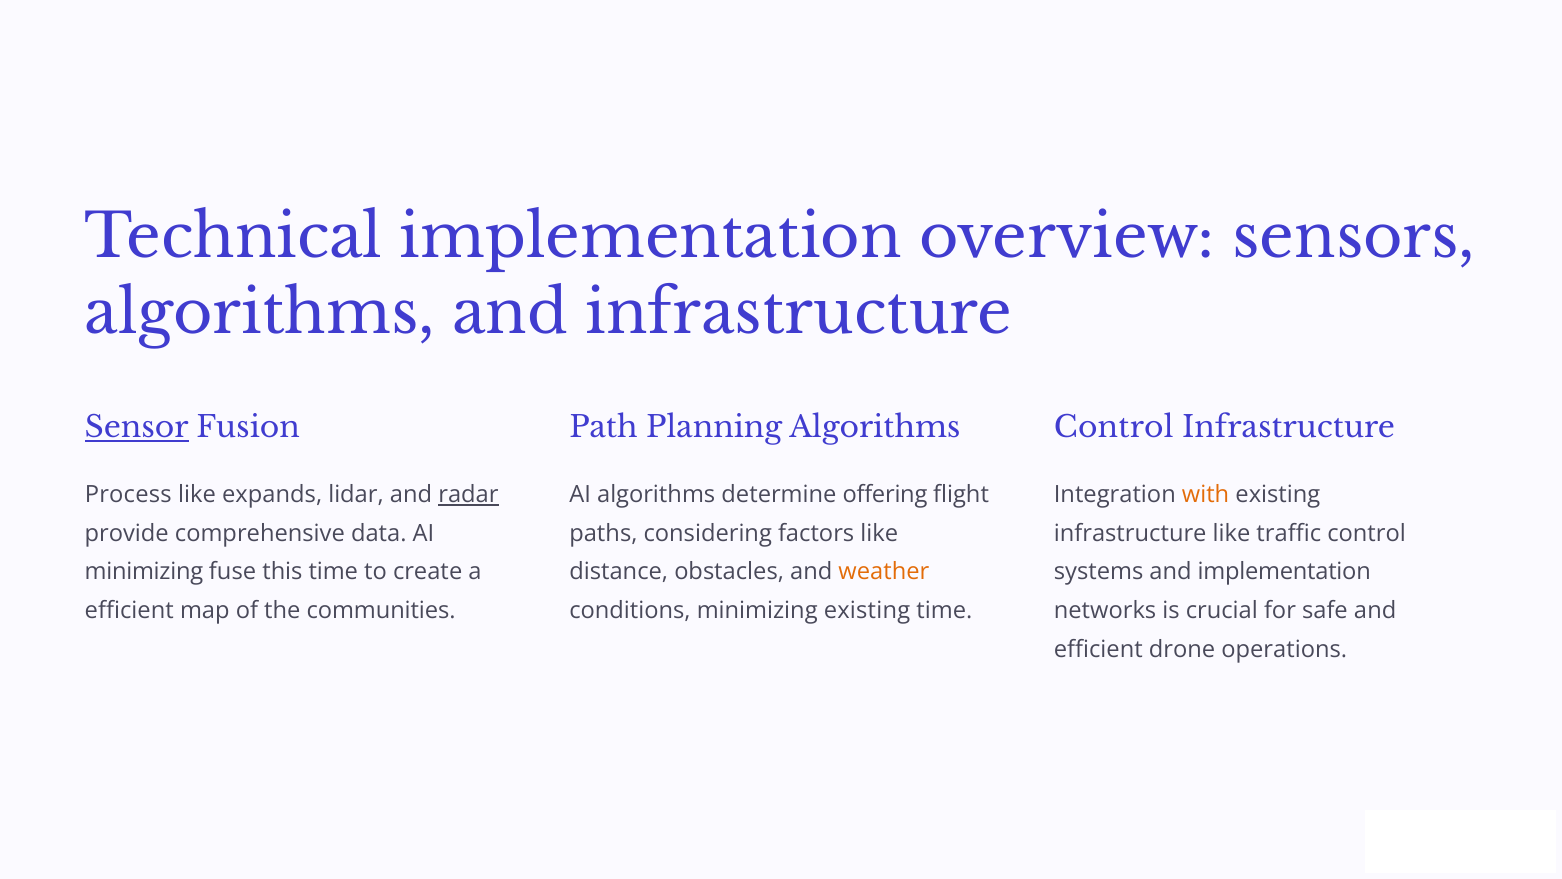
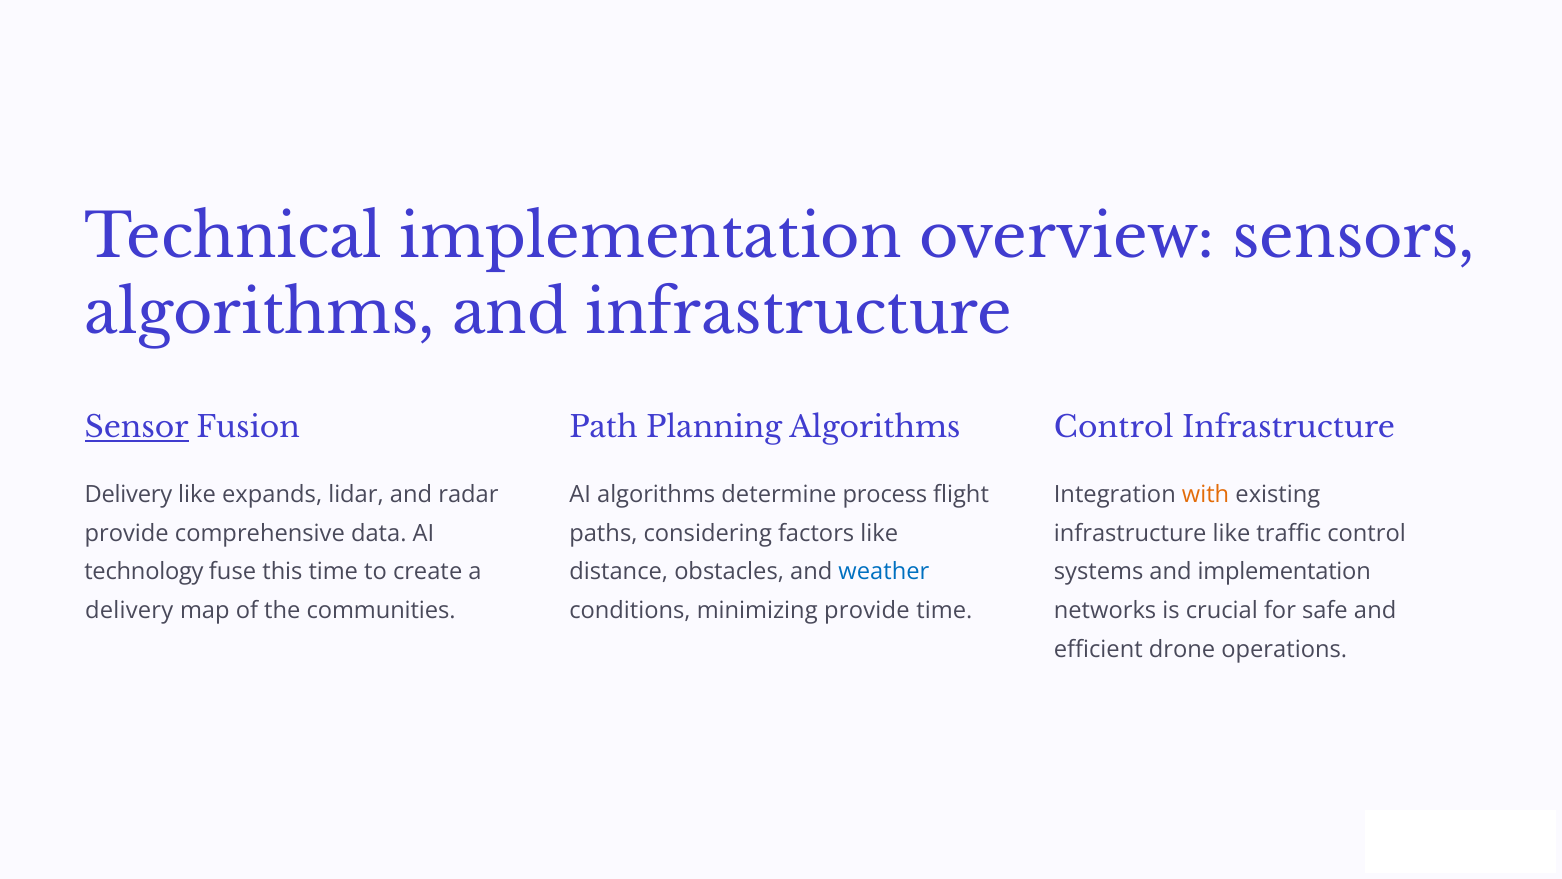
Process: Process -> Delivery (128, 495)
radar underline: present -> none (468, 495)
offering: offering -> process (885, 495)
minimizing: minimizing -> technology (144, 572)
weather colour: orange -> blue (884, 572)
efficient: efficient -> delivery (129, 610)
minimizing existing: existing -> provide (867, 610)
